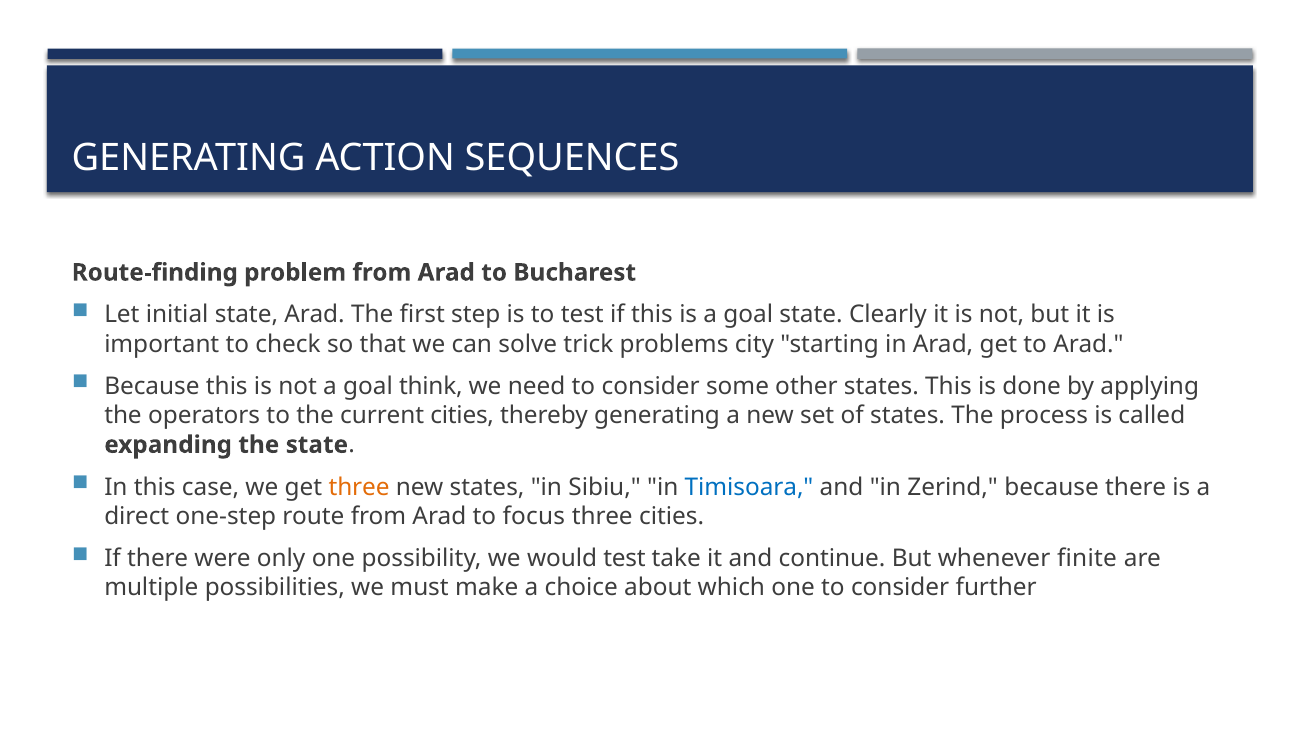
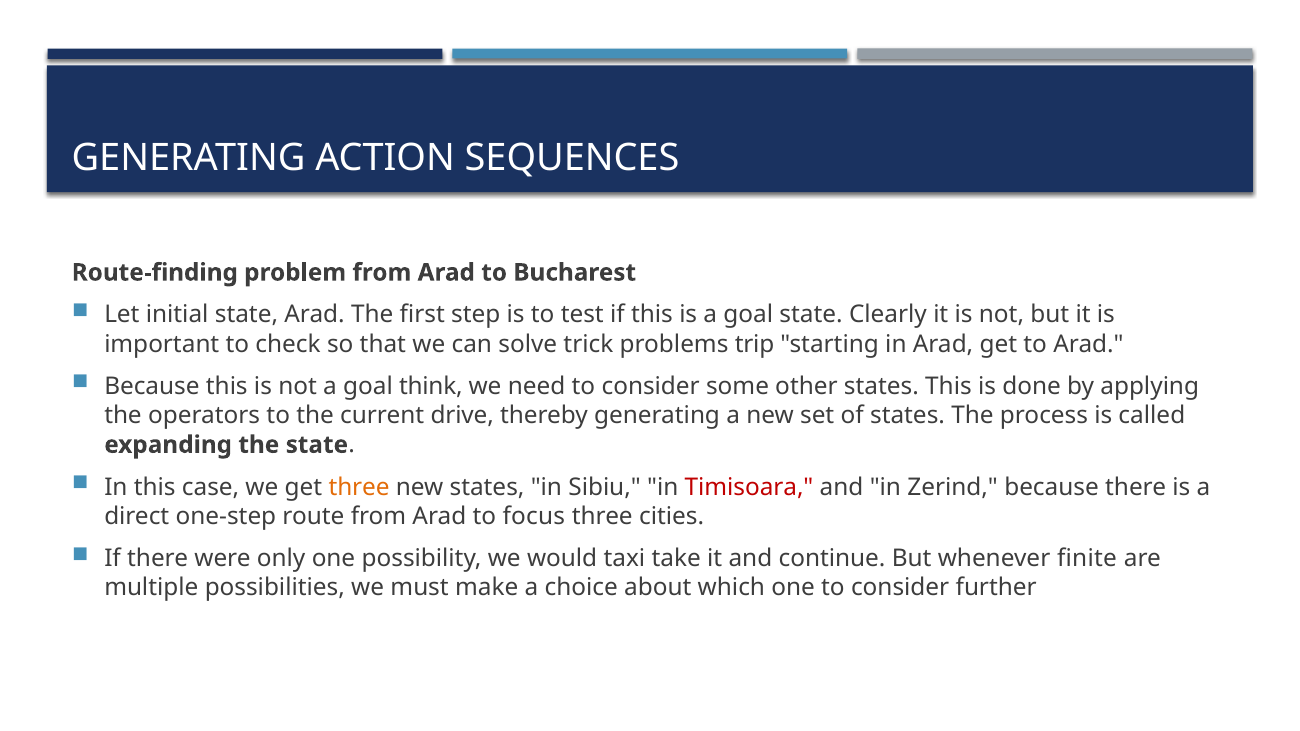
city: city -> trip (755, 344)
current cities: cities -> drive (462, 416)
Timisoara colour: blue -> red (749, 487)
would test: test -> taxi (624, 559)
